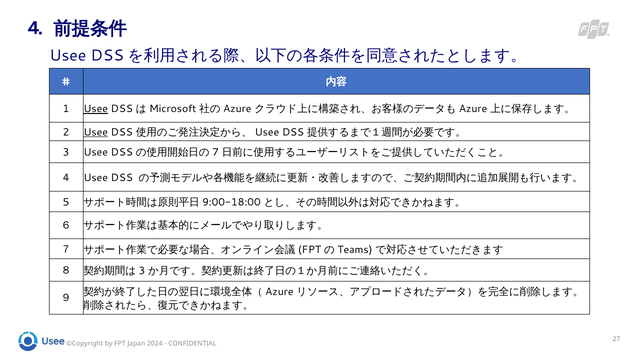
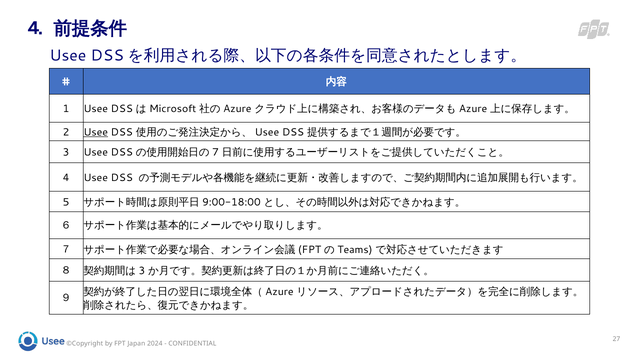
Usee underline: present -> none (96, 109)
